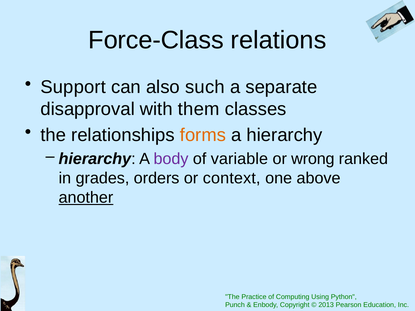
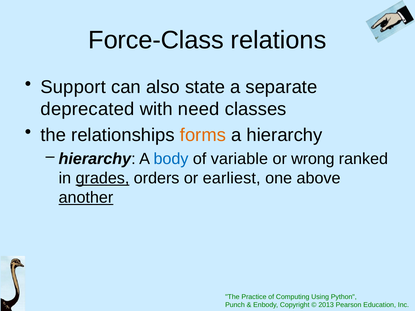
such: such -> state (205, 87)
disapproval: disapproval -> deprecated (88, 109)
them: them -> need (199, 109)
body colour: purple -> blue (171, 159)
grades underline: none -> present (102, 178)
context: context -> earliest (232, 178)
